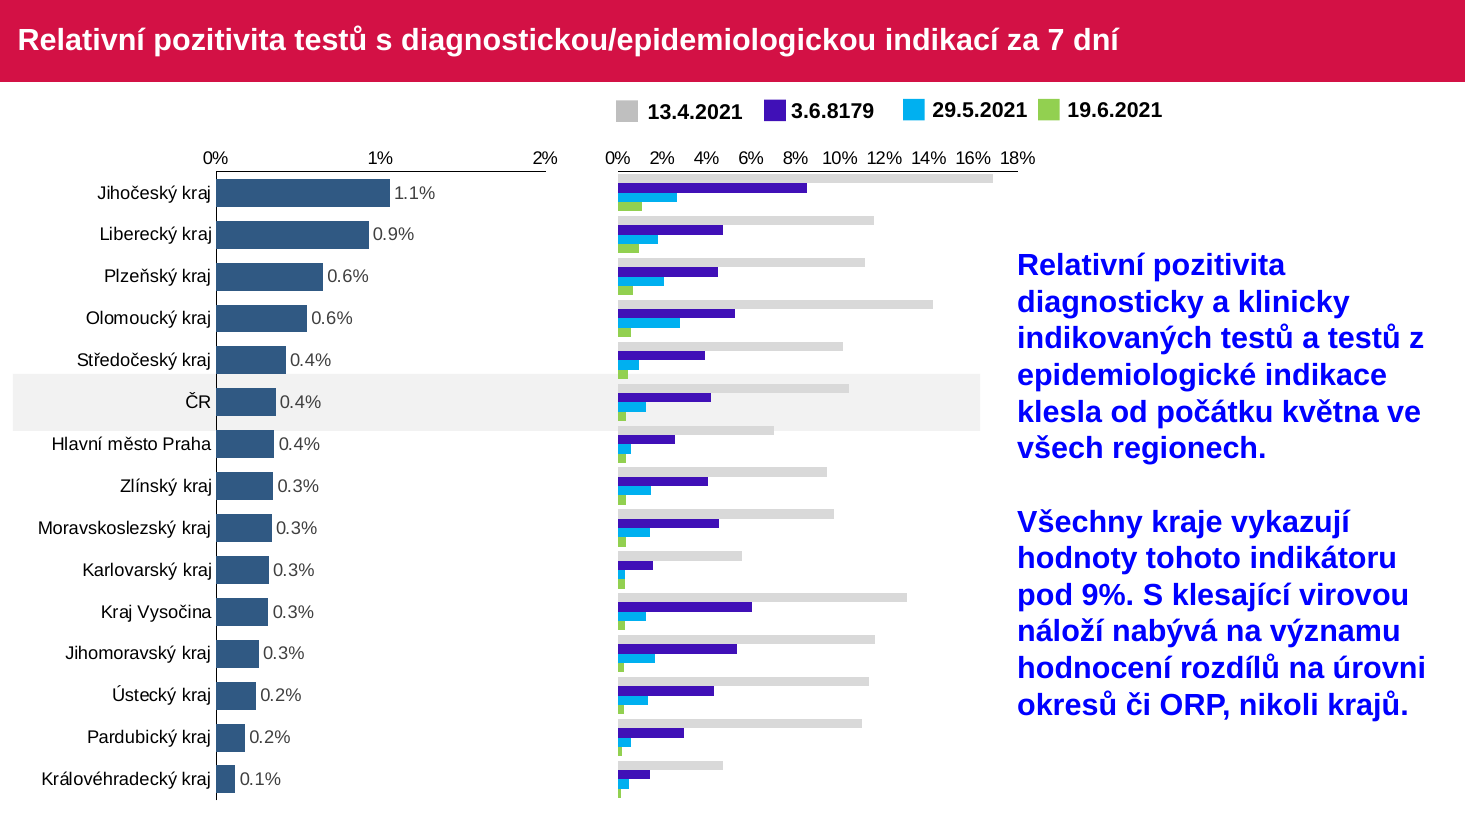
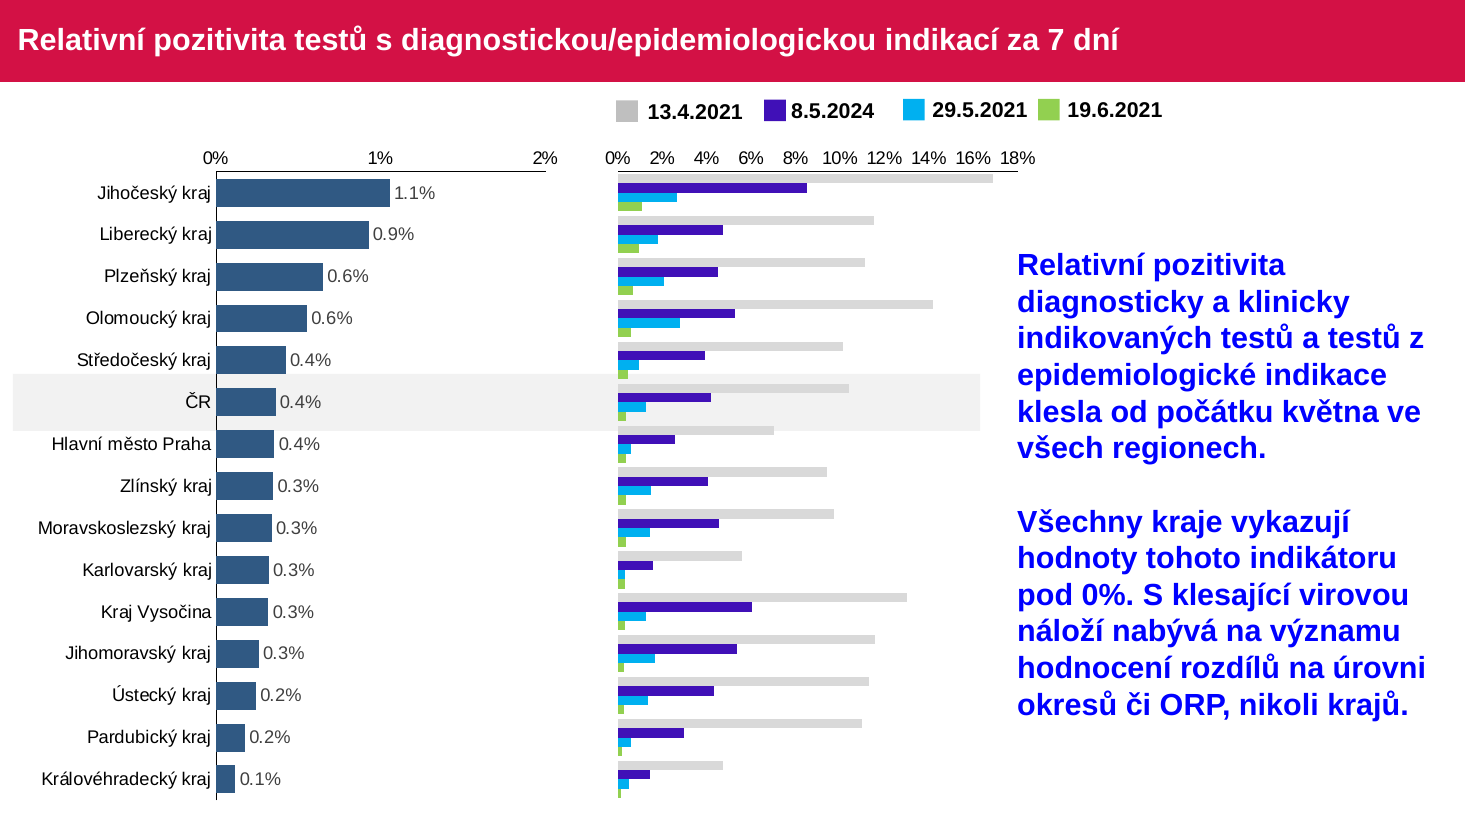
3.6.8179: 3.6.8179 -> 8.5.2024 (833, 112)
pod 9%: 9% -> 0% (1108, 595)
